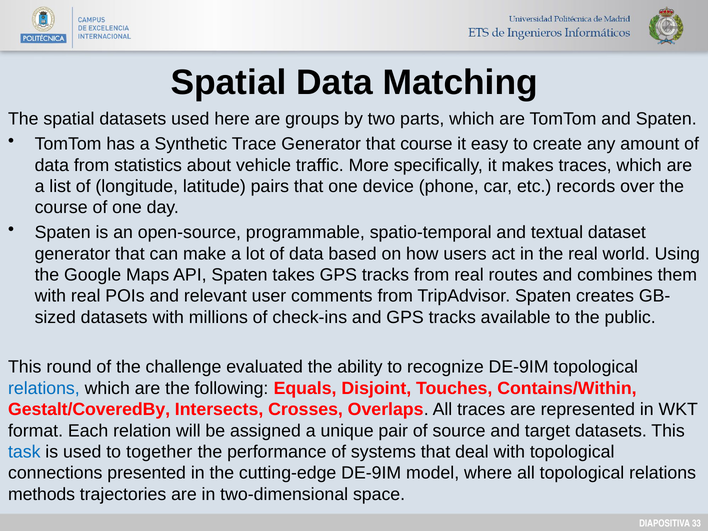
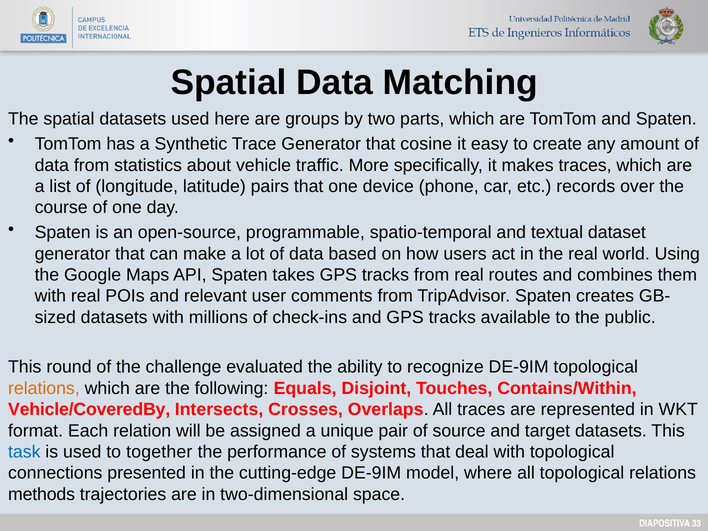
that course: course -> cosine (426, 144)
relations colour: blue -> orange (44, 388)
Gestalt/CoveredBy: Gestalt/CoveredBy -> Vehicle/CoveredBy (89, 409)
